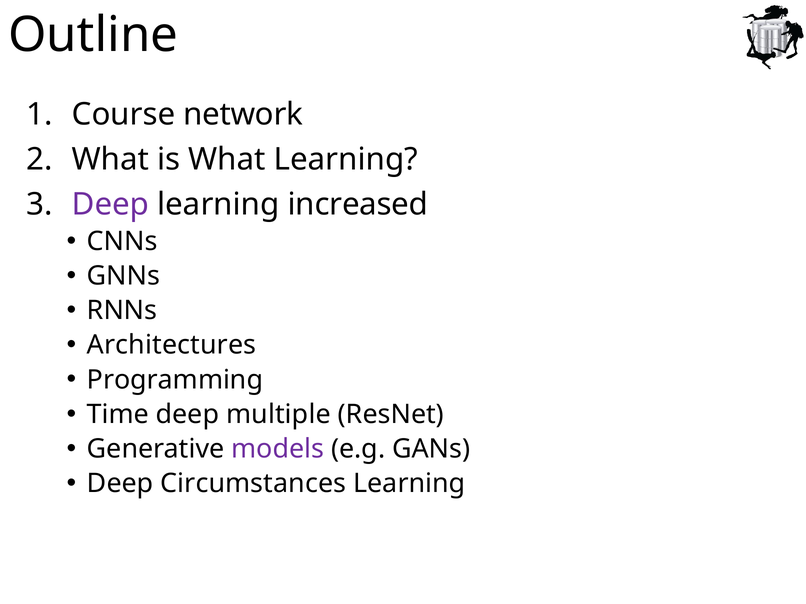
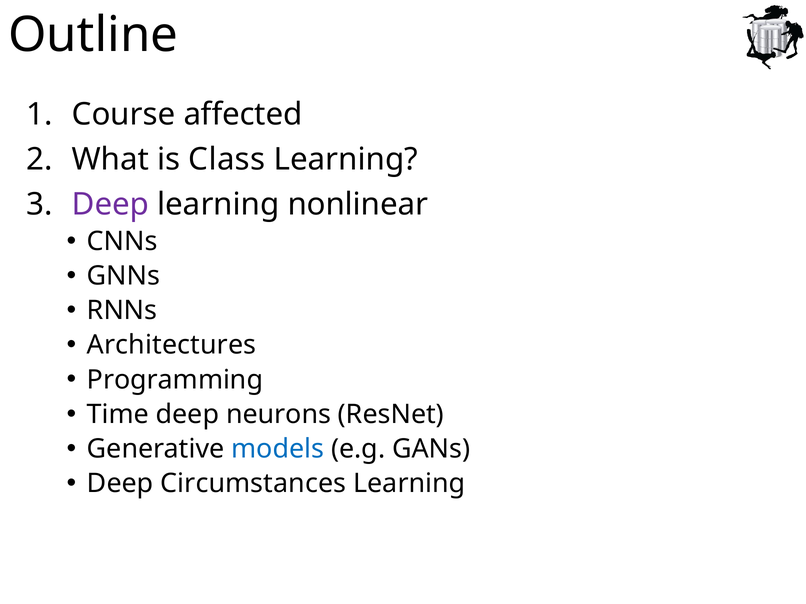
network: network -> affected (243, 115)
is What: What -> Class (227, 160)
increased: increased -> nonlinear (358, 205)
multiple: multiple -> neurons (279, 415)
models colour: purple -> blue (278, 449)
